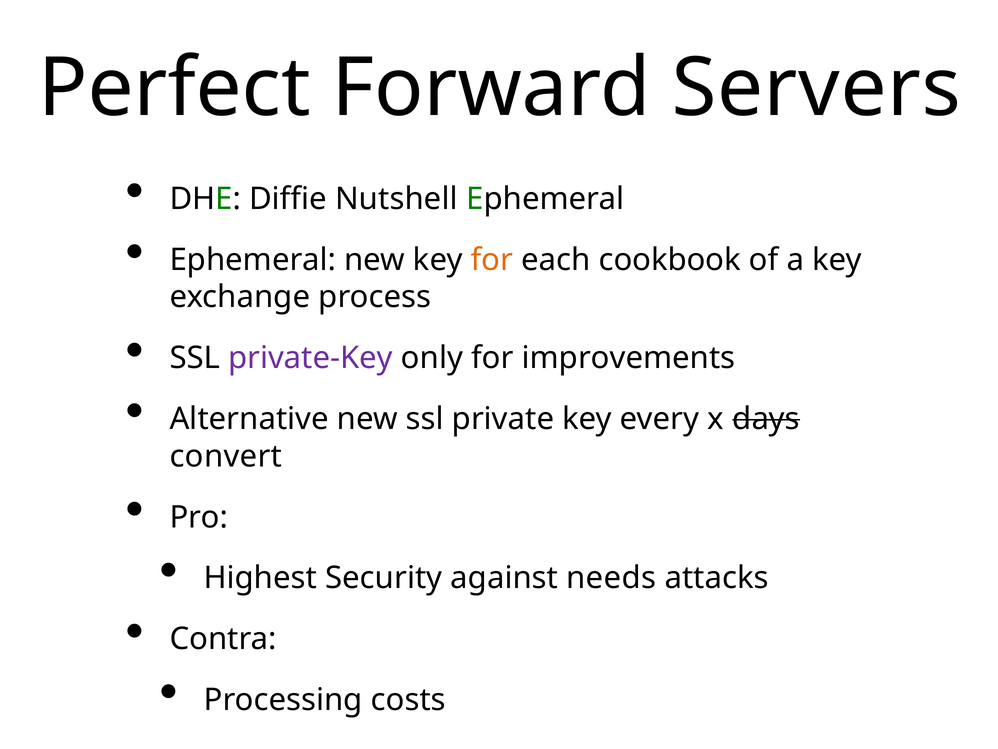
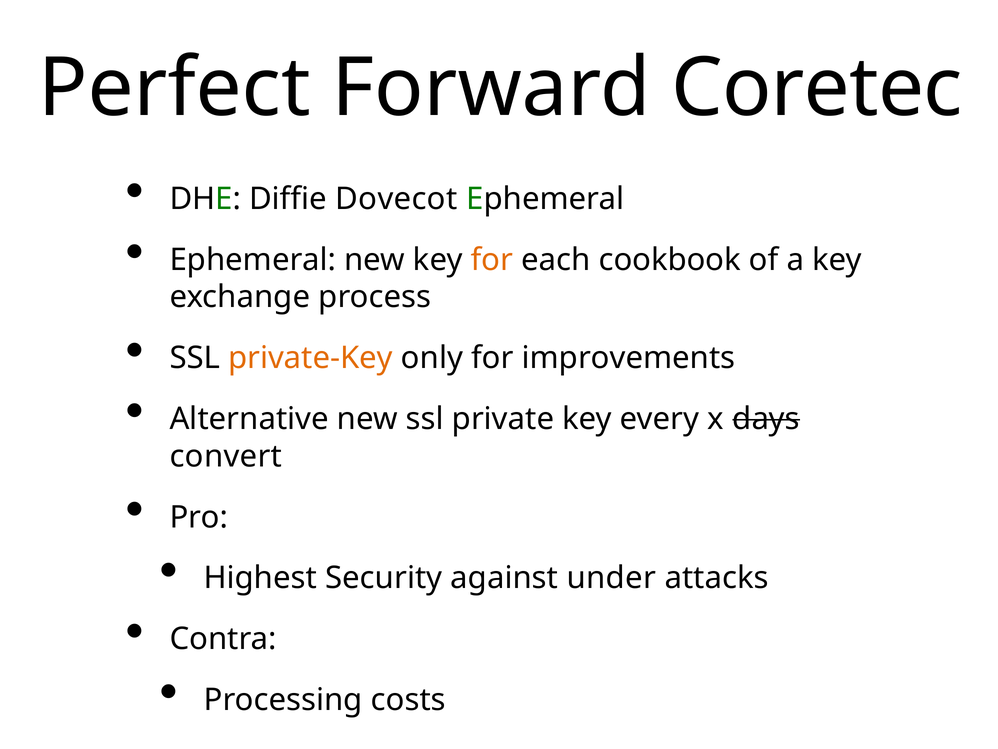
Servers: Servers -> Coretec (817, 88)
Nutshell: Nutshell -> Dovecot (396, 199)
private-Key colour: purple -> orange (311, 358)
needs: needs -> under (611, 578)
